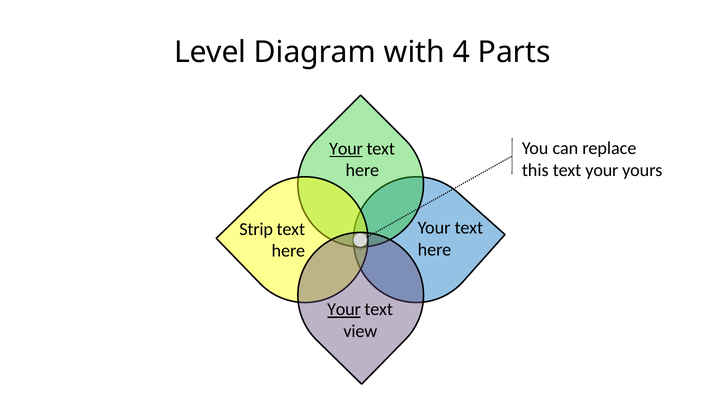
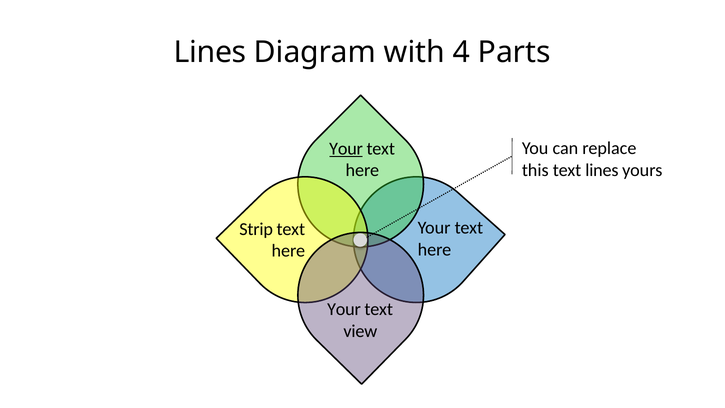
Level: Level -> Lines (210, 52)
text your: your -> lines (602, 170)
Your underline: present -> none (344, 309)
